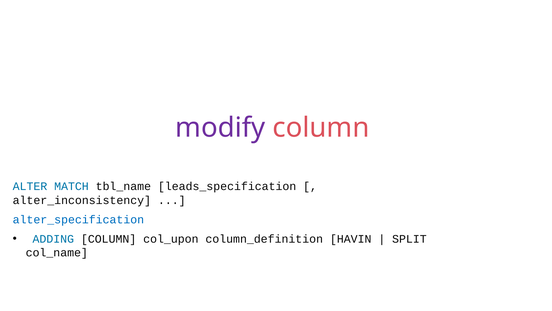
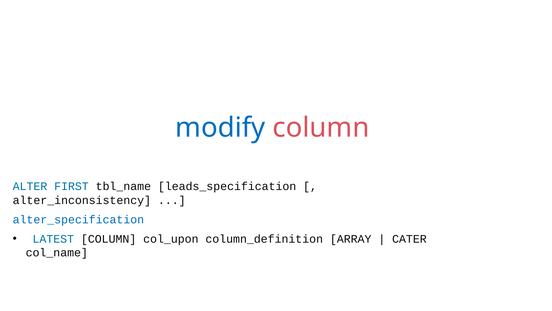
modify colour: purple -> blue (220, 127)
MATCH: MATCH -> FIRST (71, 186)
ADDING: ADDING -> LATEST (53, 239)
HAVIN: HAVIN -> ARRAY (351, 239)
SPLIT: SPLIT -> CATER (409, 239)
